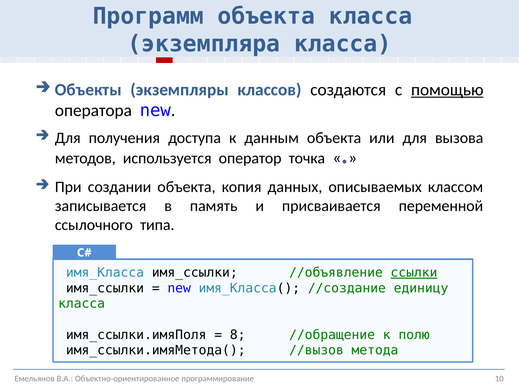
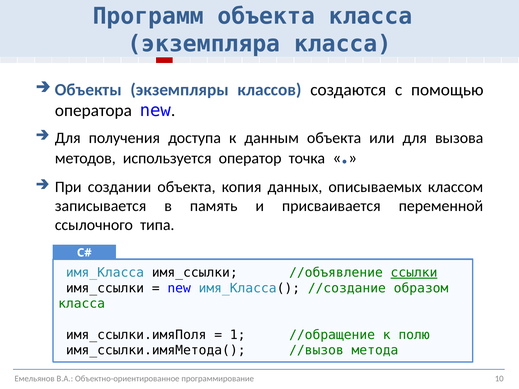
помощью underline: present -> none (447, 90)
единицу: единицу -> образом (421, 288)
8: 8 -> 1 (238, 335)
